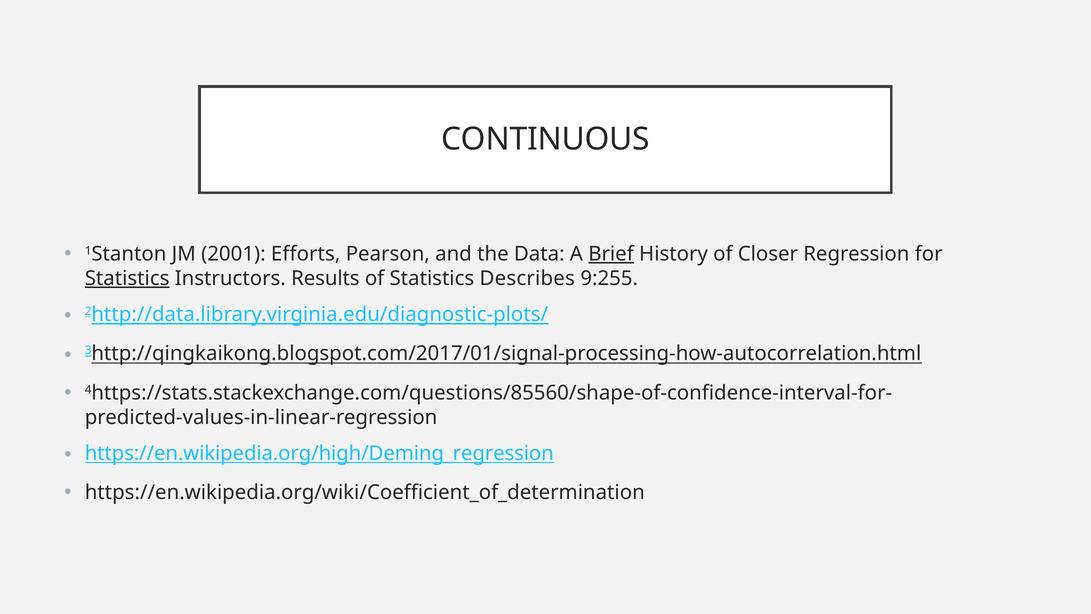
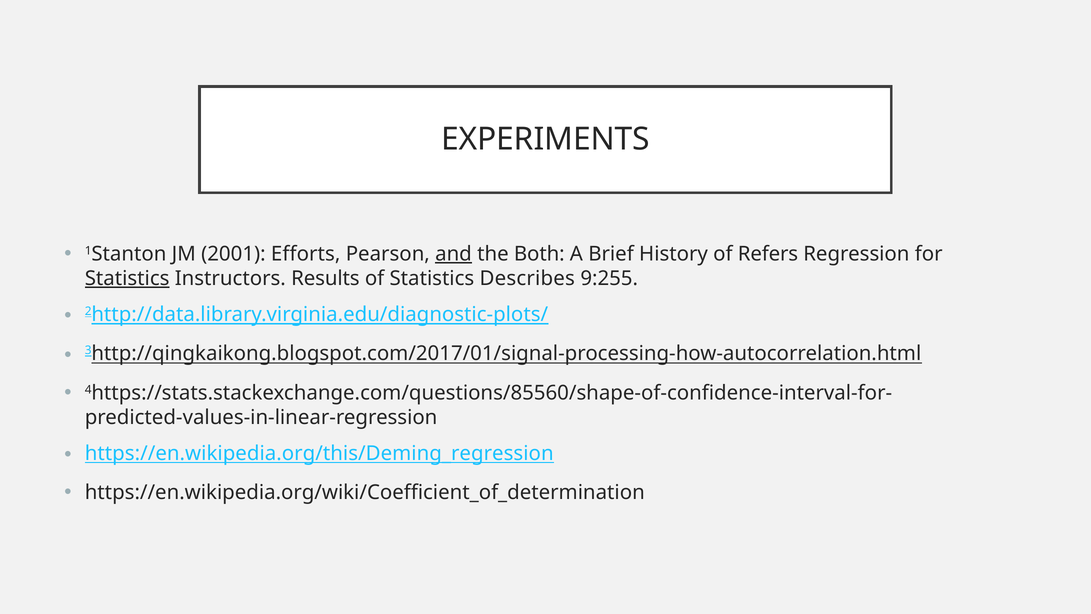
CONTINUOUS: CONTINUOUS -> EXPERIMENTS (545, 139)
and underline: none -> present (454, 254)
Data: Data -> Both (539, 254)
Brief underline: present -> none (611, 254)
Closer: Closer -> Refers (768, 254)
https://en.wikipedia.org/high/Deming_regression: https://en.wikipedia.org/high/Deming_regression -> https://en.wikipedia.org/this/Deming_regression (319, 453)
